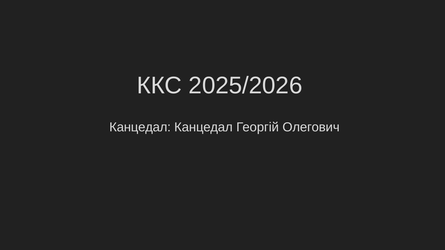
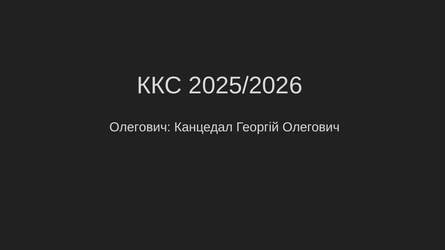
Канцедал: Канцедал -> Олегович (140, 127)
